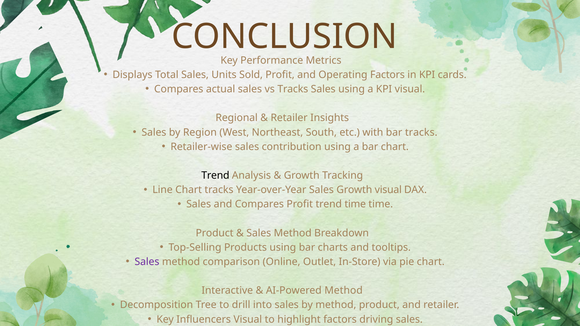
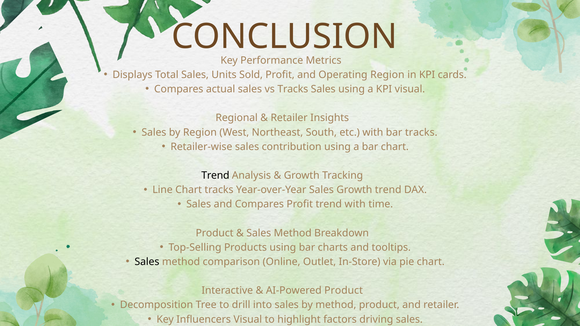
Operating Factors: Factors -> Region (387, 75)
Growth visual: visual -> trend (388, 190)
trend time: time -> with (355, 204)
Sales colour: purple -> black (147, 262)
AI-Powered Method: Method -> Product (344, 291)
